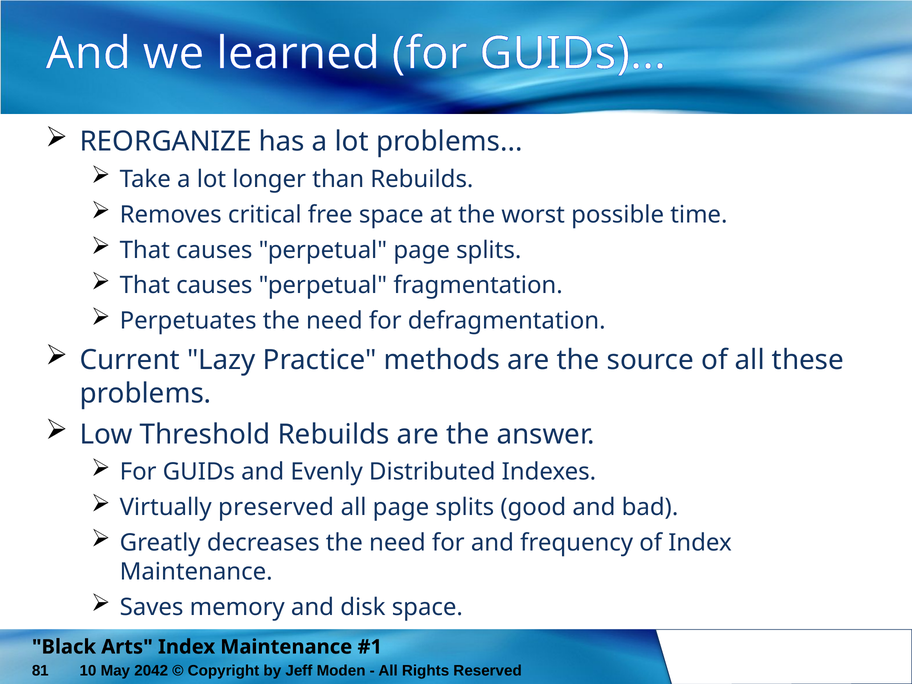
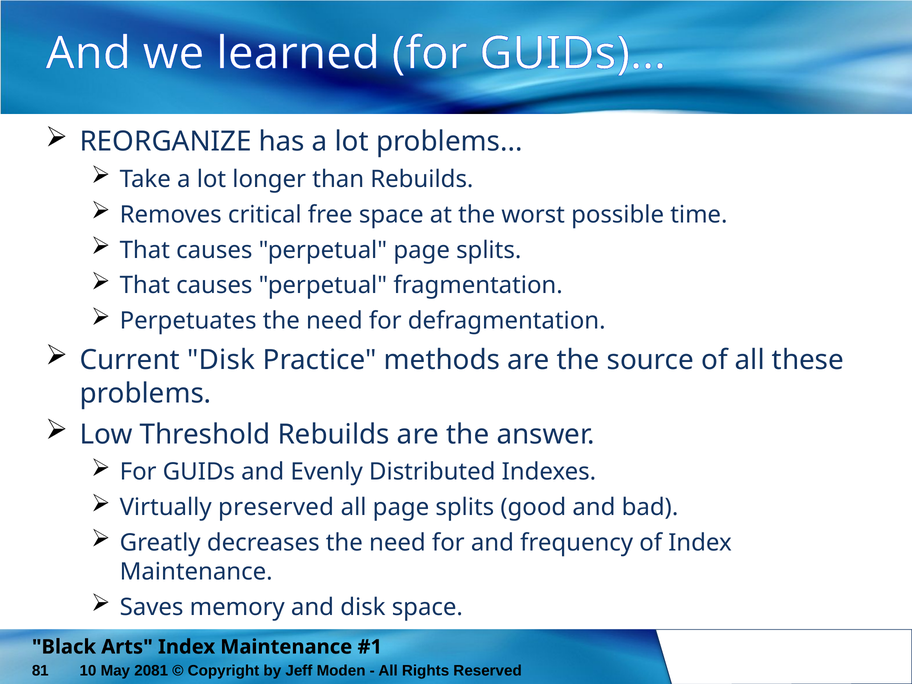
Current Lazy: Lazy -> Disk (221, 360)
2042: 2042 -> 2081 (151, 671)
